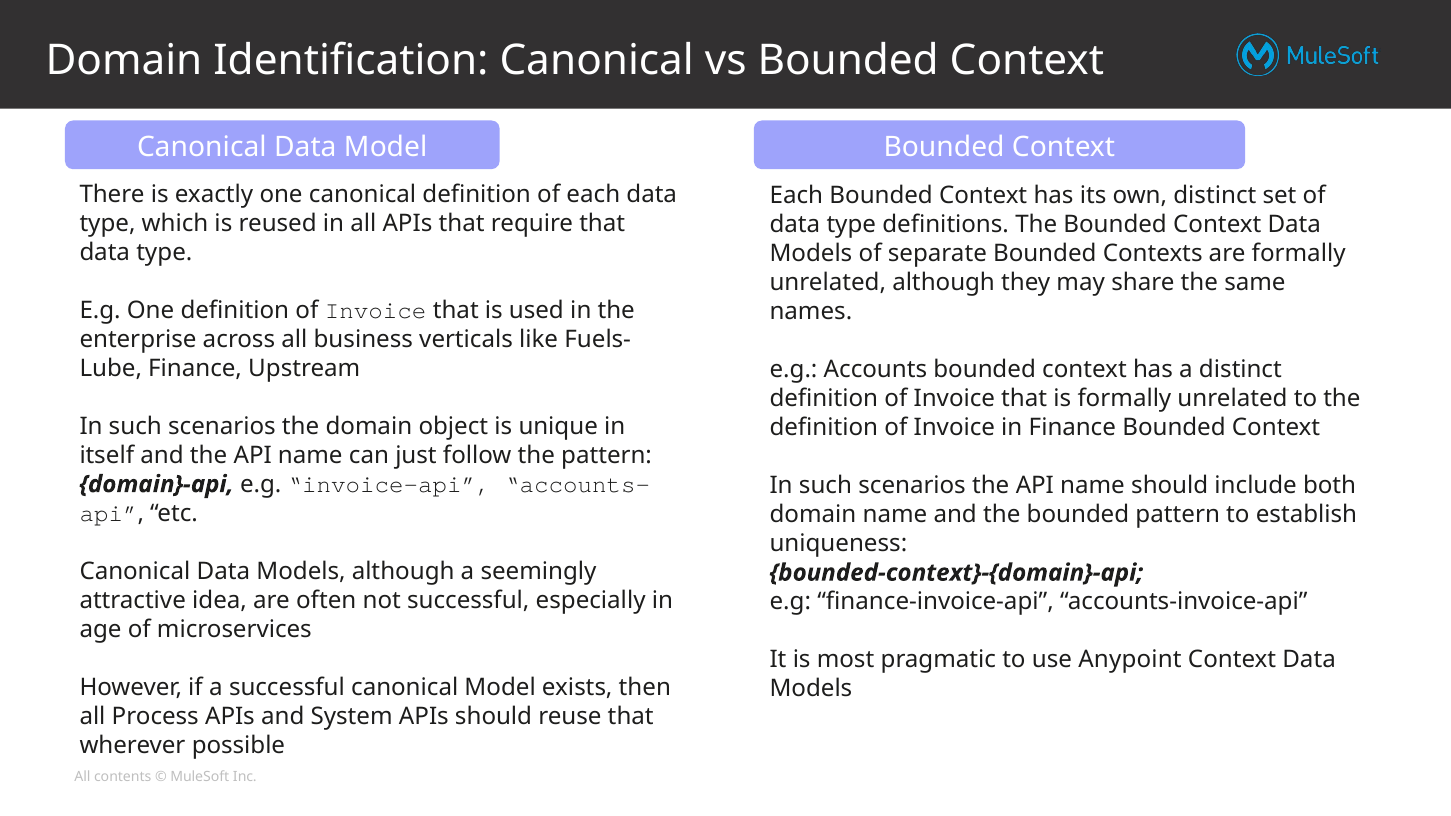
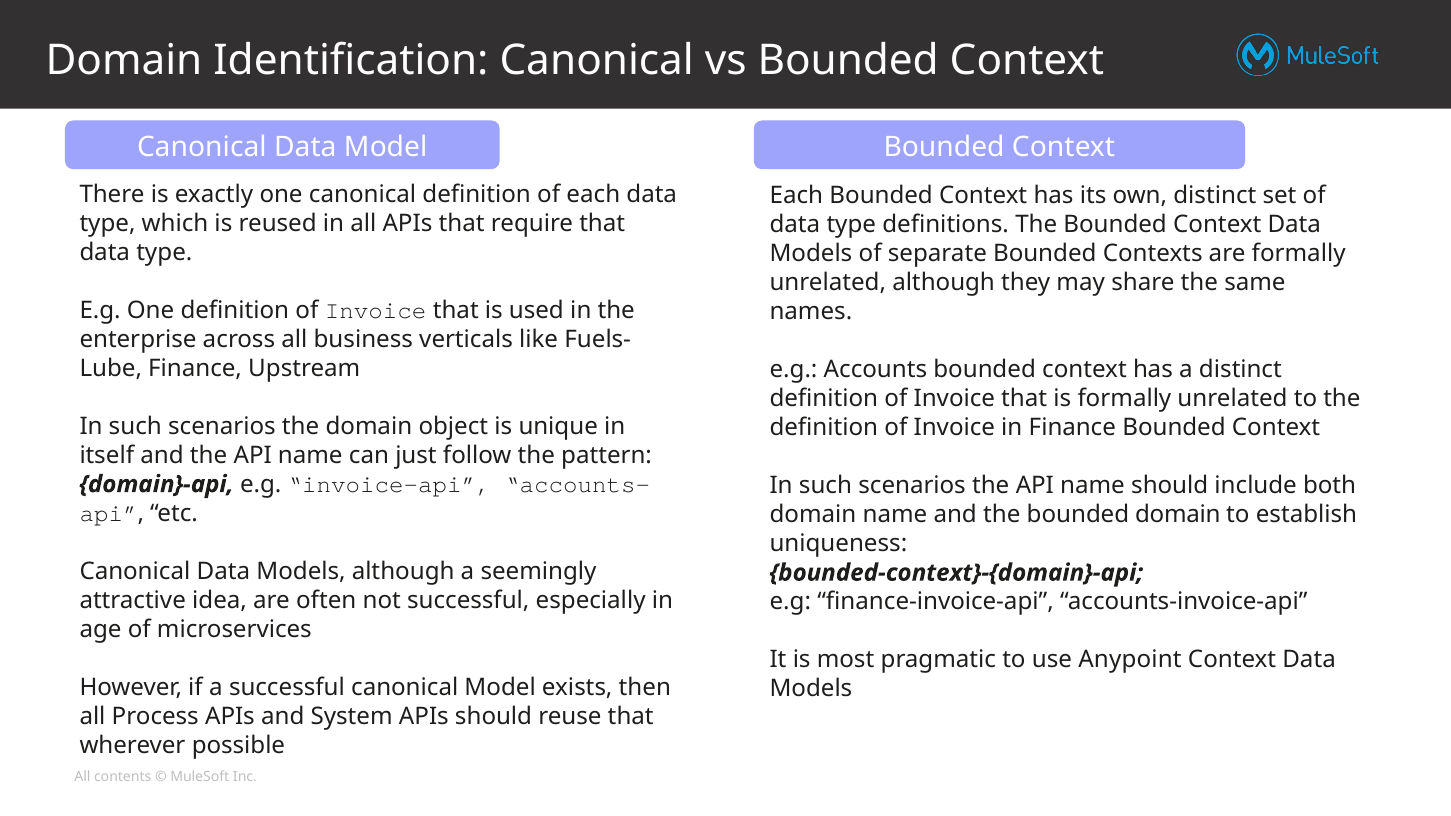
bounded pattern: pattern -> domain (1178, 515)
